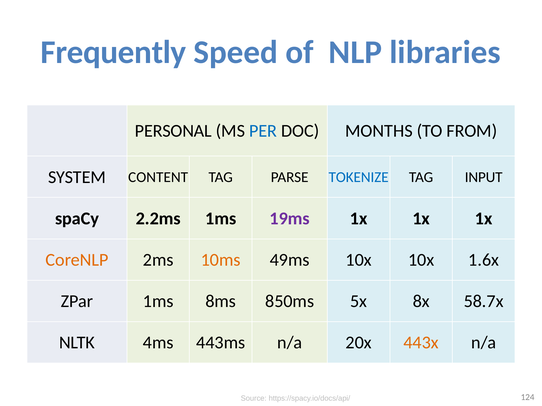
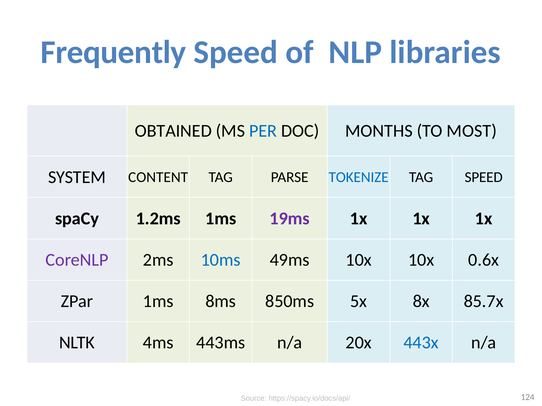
PERSONAL: PERSONAL -> OBTAINED (173, 131)
FROM: FROM -> MOST (472, 131)
TAG INPUT: INPUT -> SPEED (484, 177)
2.2ms: 2.2ms -> 1.2ms (158, 219)
CoreNLP colour: orange -> purple (77, 260)
10ms colour: orange -> blue (221, 260)
1.6x: 1.6x -> 0.6x (484, 260)
58.7x: 58.7x -> 85.7x (484, 302)
443x colour: orange -> blue (421, 343)
